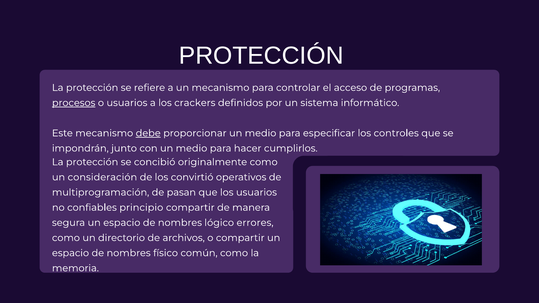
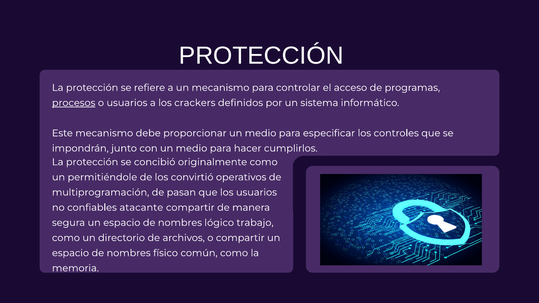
debe underline: present -> none (148, 133)
consideración: consideración -> permitiéndole (102, 177)
principio: principio -> atacante (141, 208)
errores: errores -> trabajo (255, 223)
